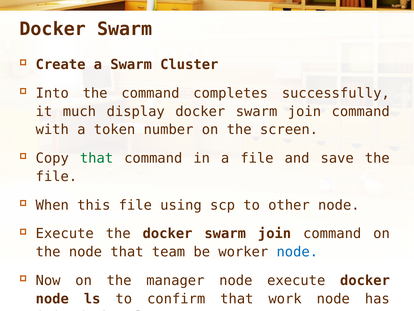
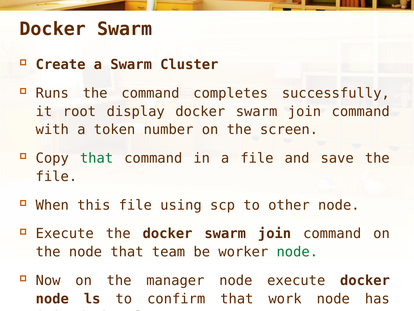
Into: Into -> Runs (52, 93)
much: much -> root (79, 111)
node colour: blue -> green (297, 252)
